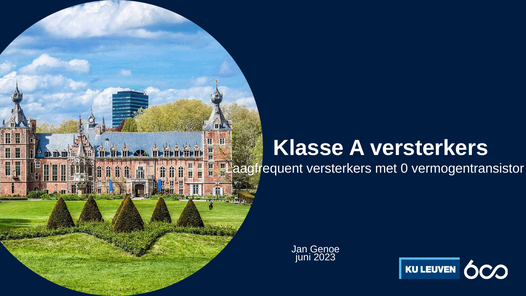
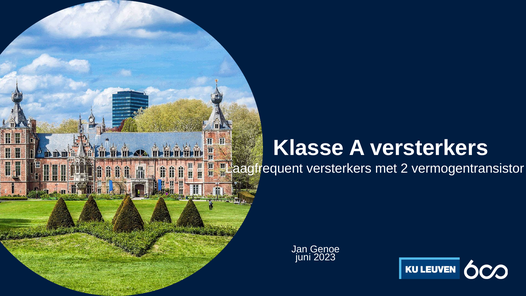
0: 0 -> 2 (404, 169)
